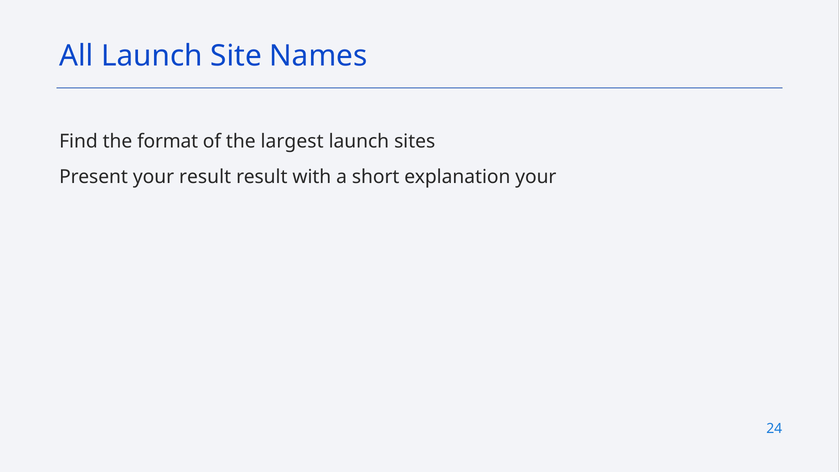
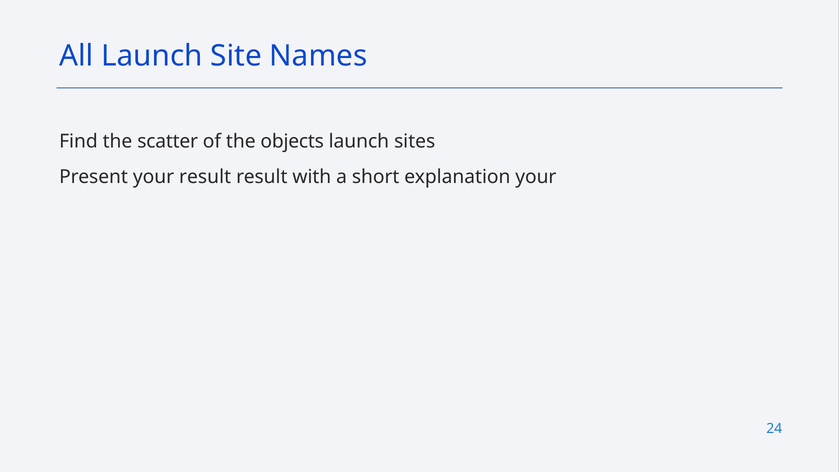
format: format -> scatter (168, 142)
largest: largest -> objects (292, 142)
